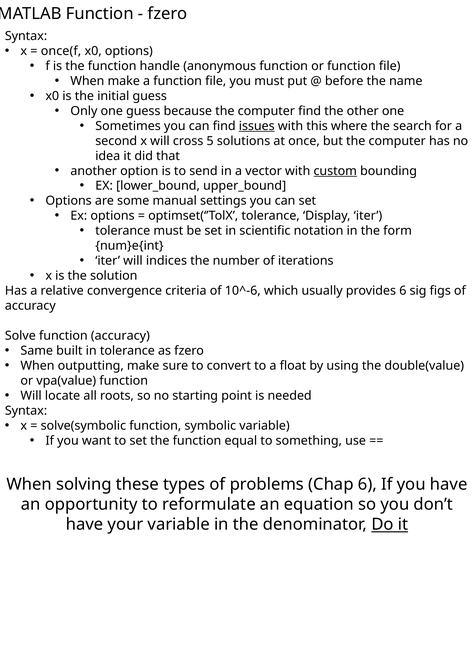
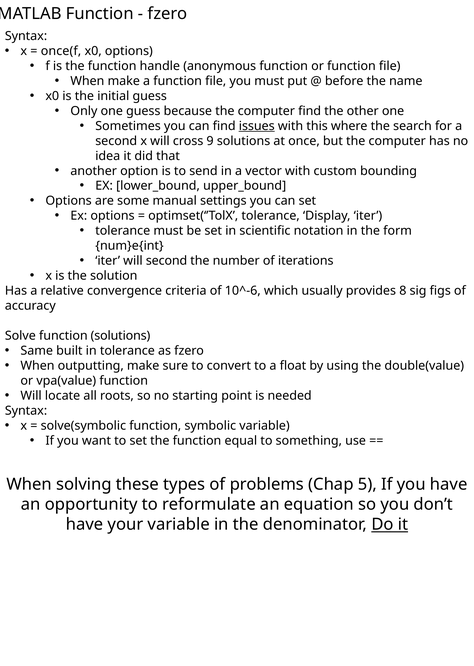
5: 5 -> 9 (210, 141)
custom underline: present -> none (335, 171)
will indices: indices -> second (167, 261)
provides 6: 6 -> 8 (403, 290)
function accuracy: accuracy -> solutions (120, 335)
Chap 6: 6 -> 5 (367, 484)
